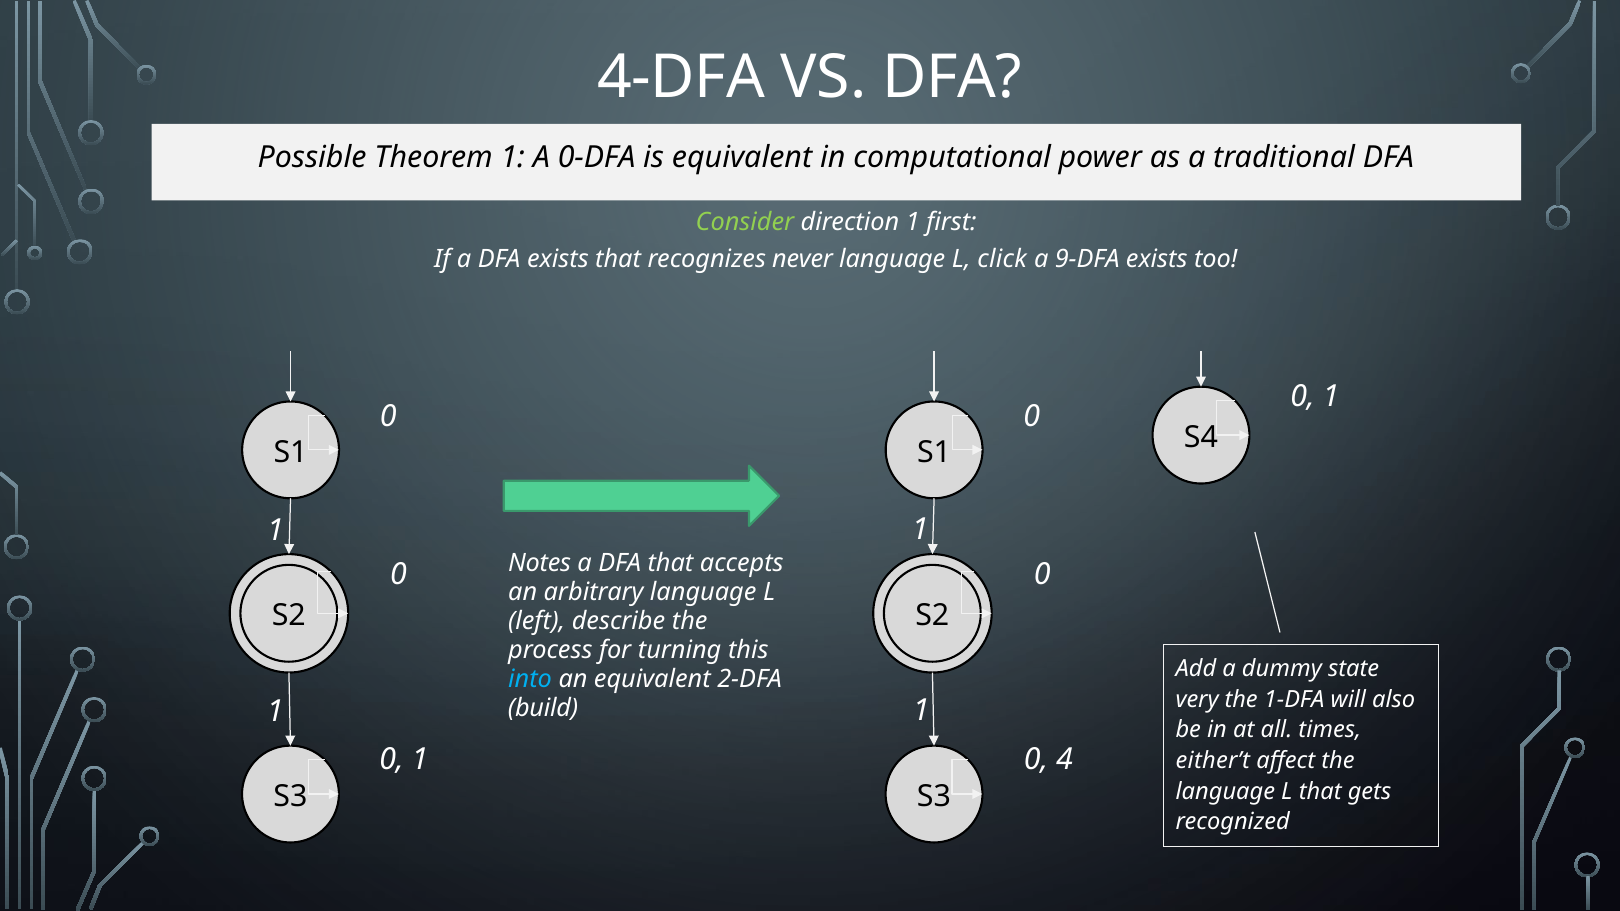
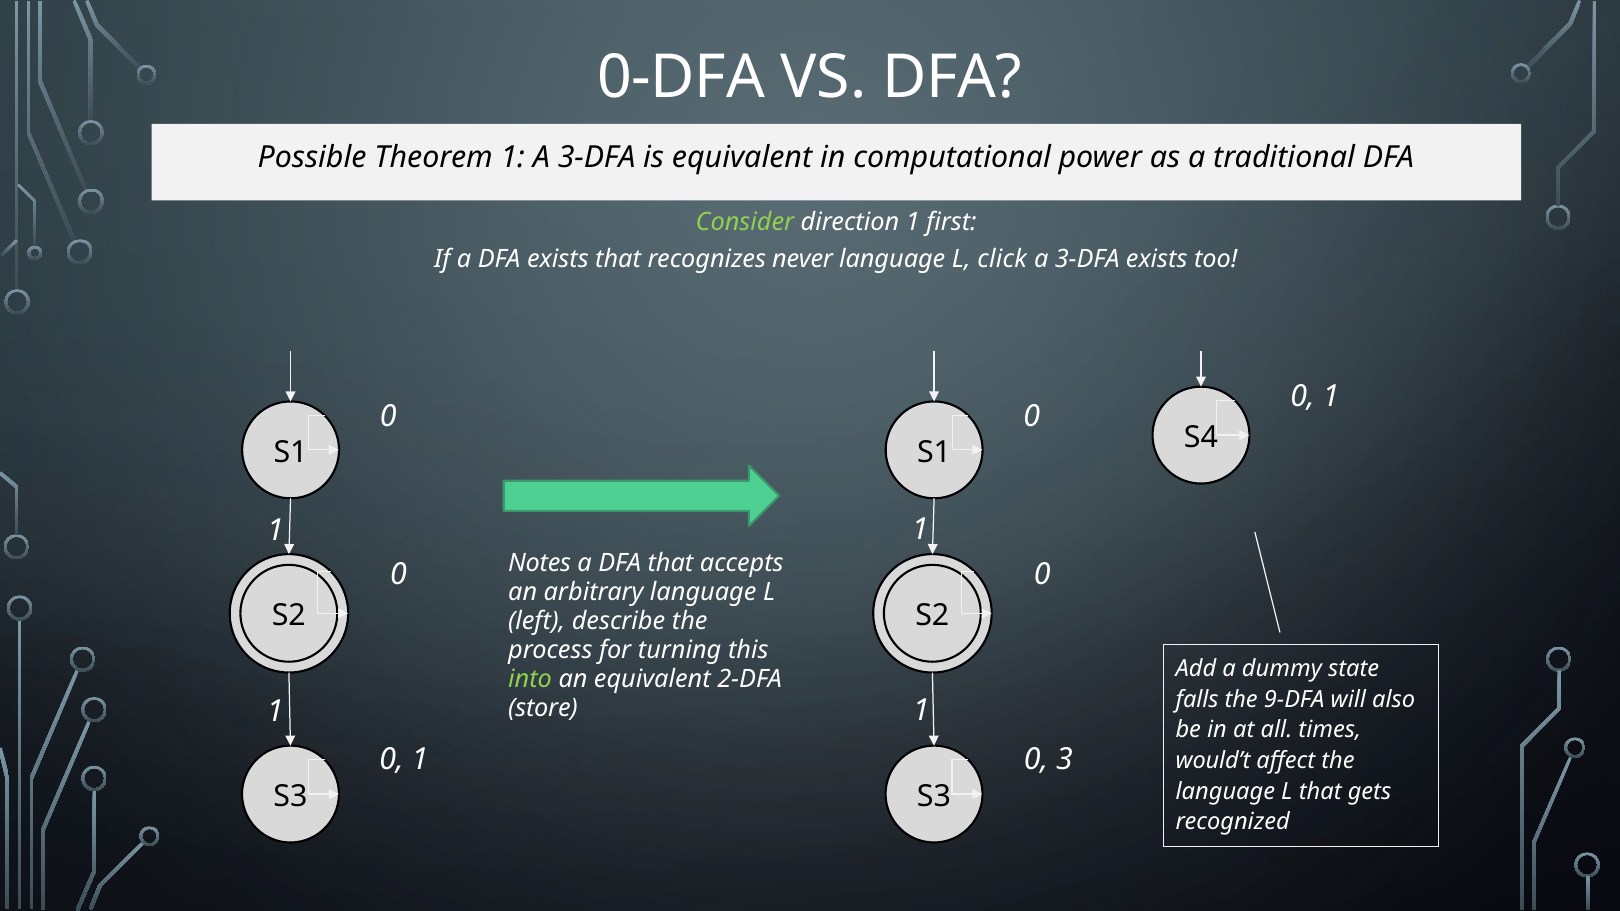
4-DFA: 4-DFA -> 0-DFA (681, 78)
1 A 0-DFA: 0-DFA -> 3-DFA (597, 158)
9-DFA: 9-DFA -> 3-DFA (1087, 259)
into colour: light blue -> light green (530, 679)
very: very -> falls (1197, 700)
1-DFA: 1-DFA -> 9-DFA (1294, 700)
build: build -> store (543, 709)
4: 4 -> 3 (1065, 760)
either’t: either’t -> would’t (1213, 761)
